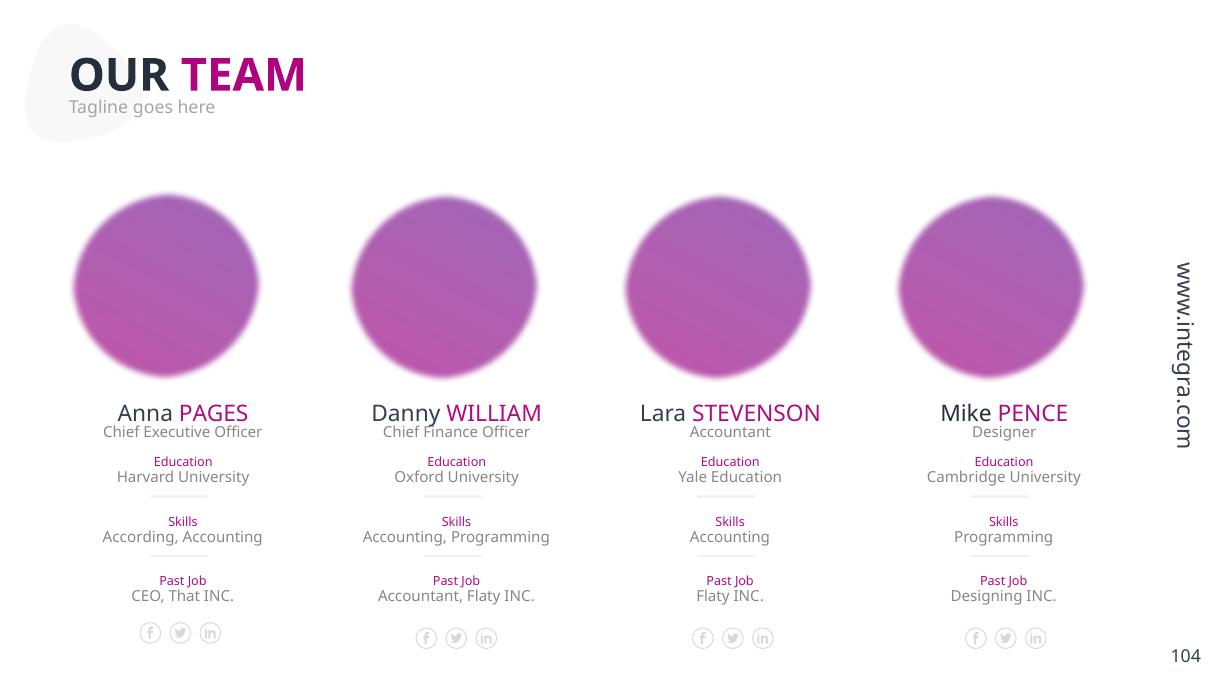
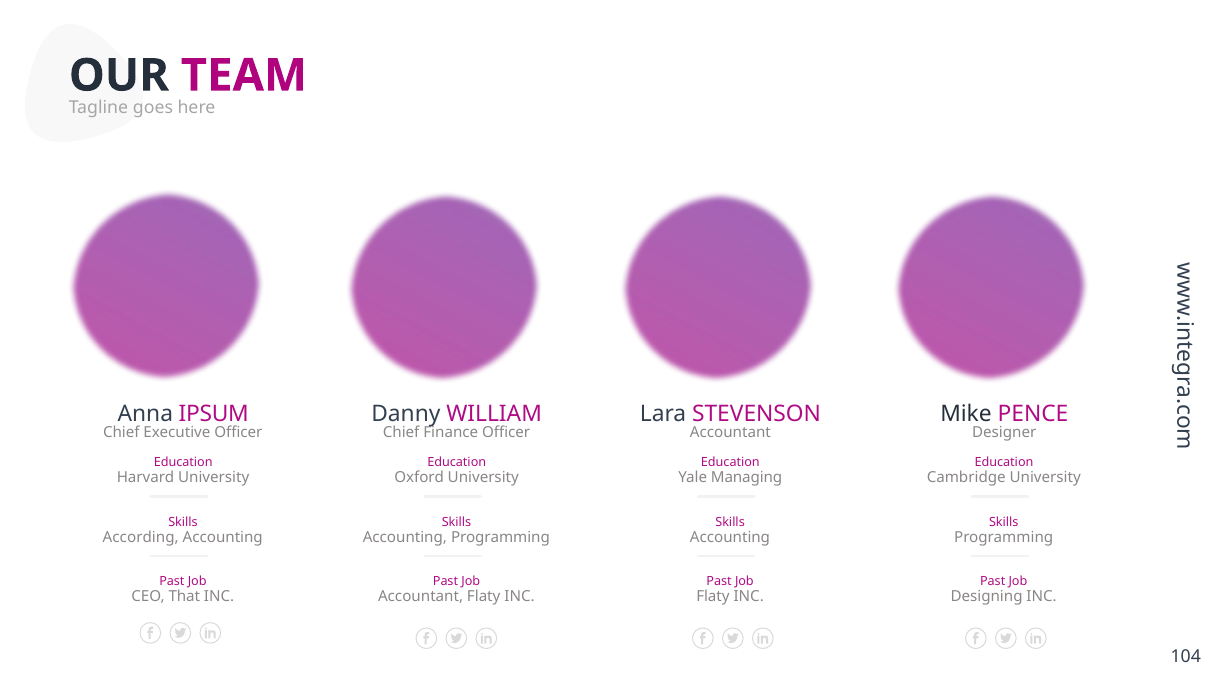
PAGES: PAGES -> IPSUM (214, 414)
Yale Education: Education -> Managing (747, 478)
